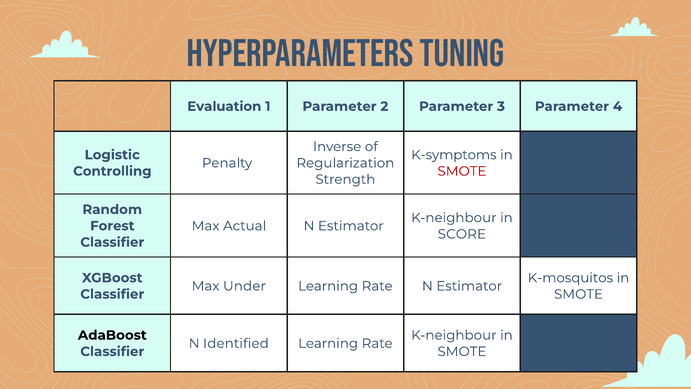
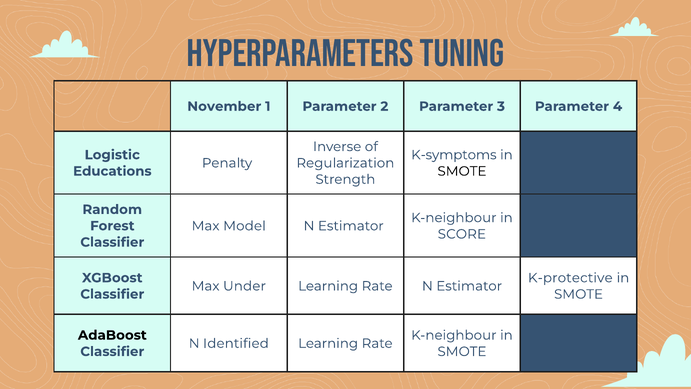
Evaluation: Evaluation -> November (224, 106)
Controlling: Controlling -> Educations (112, 171)
SMOTE colour: red -> black (462, 171)
Actual: Actual -> Model (244, 226)
K-mosquitos: K-mosquitos -> K-protective (570, 278)
